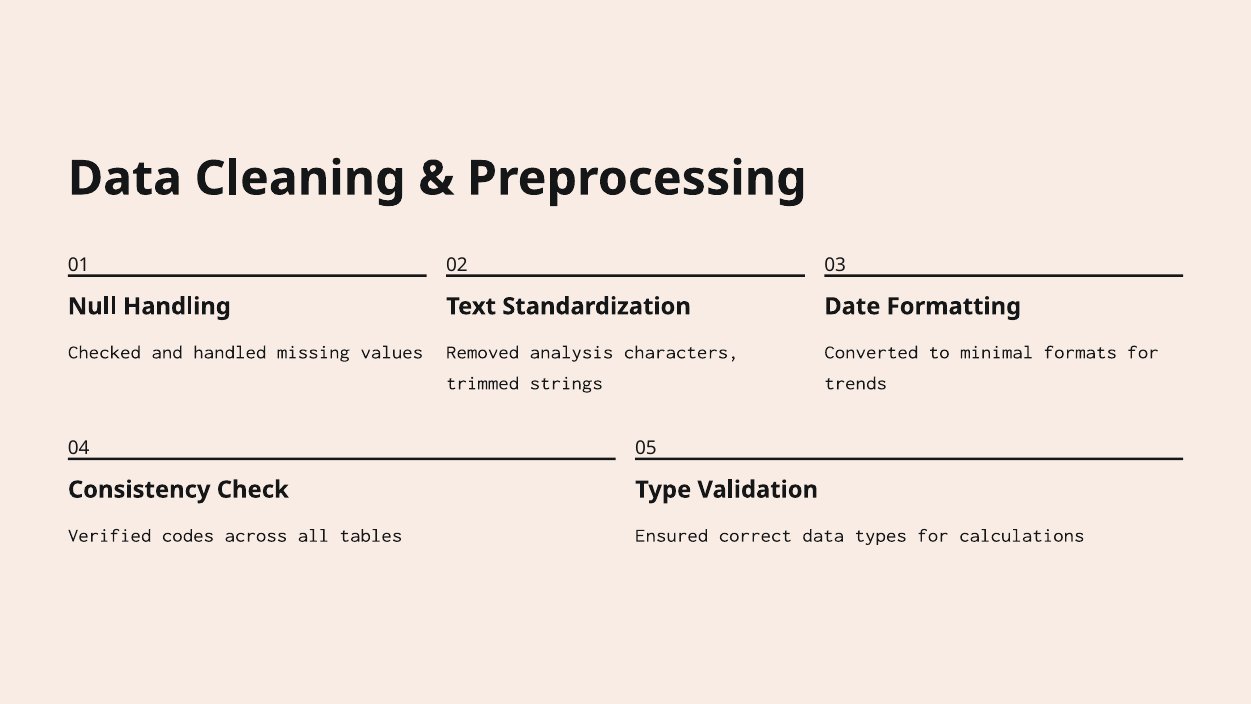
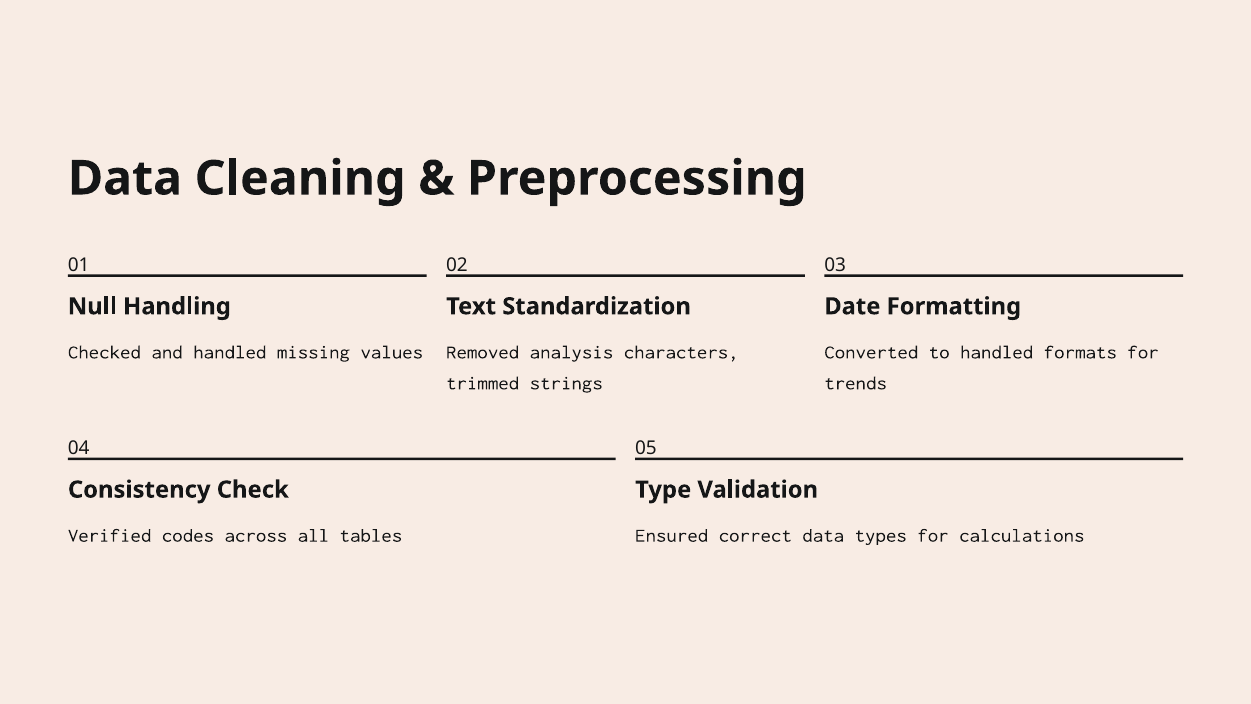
to minimal: minimal -> handled (997, 352)
